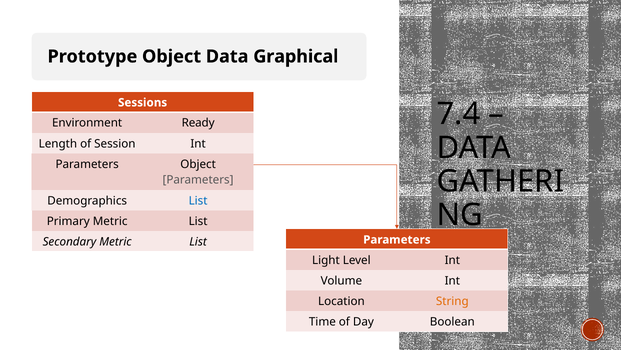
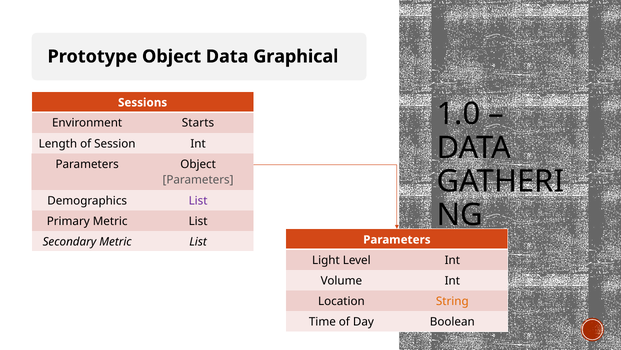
7.4: 7.4 -> 1.0 (458, 114)
Ready: Ready -> Starts (198, 123)
List colour: blue -> purple (198, 200)
